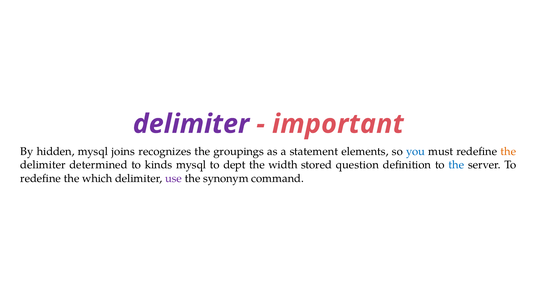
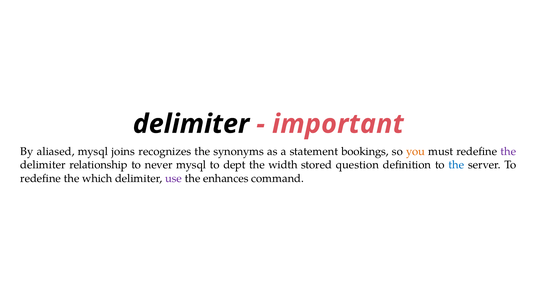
delimiter colour: purple -> black (191, 124)
hidden: hidden -> aliased (56, 152)
groupings: groupings -> synonyms (239, 152)
elements: elements -> bookings (365, 152)
you colour: blue -> orange (416, 152)
the colour: orange -> purple (508, 152)
determined: determined -> relationship (99, 165)
kinds: kinds -> never (159, 165)
synonym: synonym -> enhances (226, 178)
